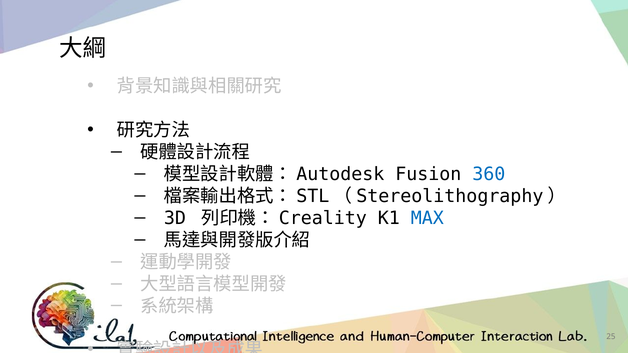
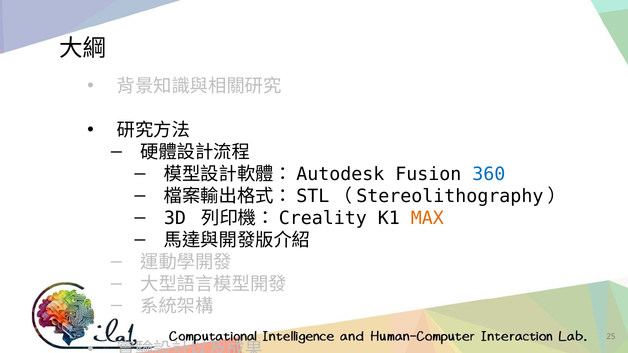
MAX colour: blue -> orange (427, 218)
